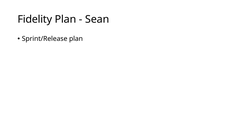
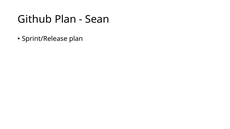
Fidelity: Fidelity -> Github (35, 19)
